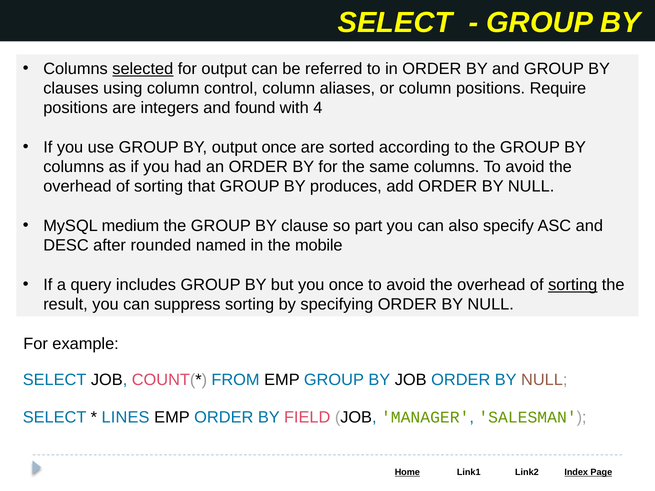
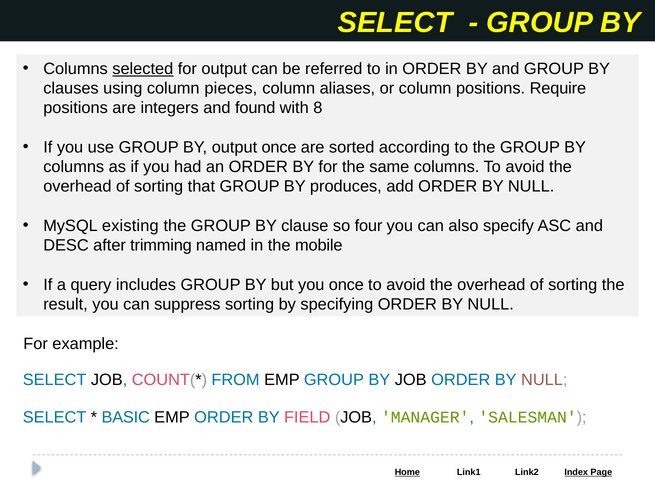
control: control -> pieces (231, 88)
4: 4 -> 8 (318, 108)
medium: medium -> existing (130, 226)
part: part -> four (369, 226)
rounded: rounded -> trimming (161, 246)
sorting underline: present -> none (573, 285)
LINES: LINES -> BASIC (126, 418)
